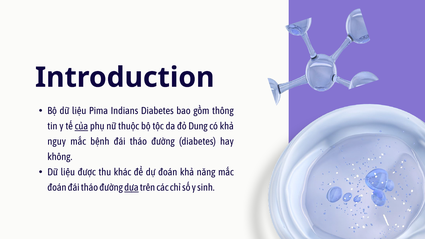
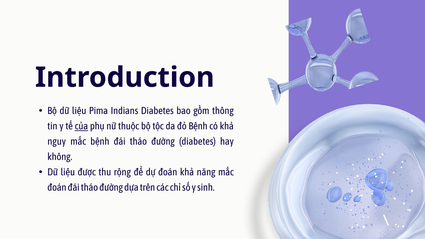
đỏ Dung: Dung -> Bệnh (198, 126)
khác: khác -> rộng (122, 172)
dựa underline: present -> none (131, 188)
